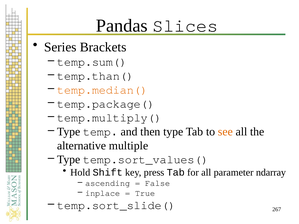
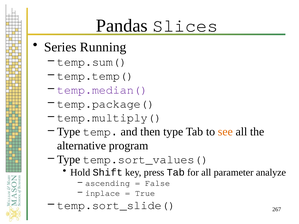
Brackets: Brackets -> Running (103, 47)
temp.than(: temp.than( -> temp.temp( (95, 76)
temp.median( colour: orange -> purple (102, 90)
multiple: multiple -> program (129, 146)
ndarray: ndarray -> analyze (271, 173)
